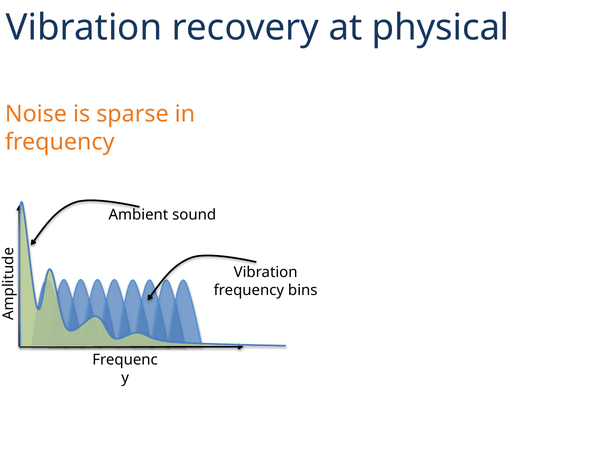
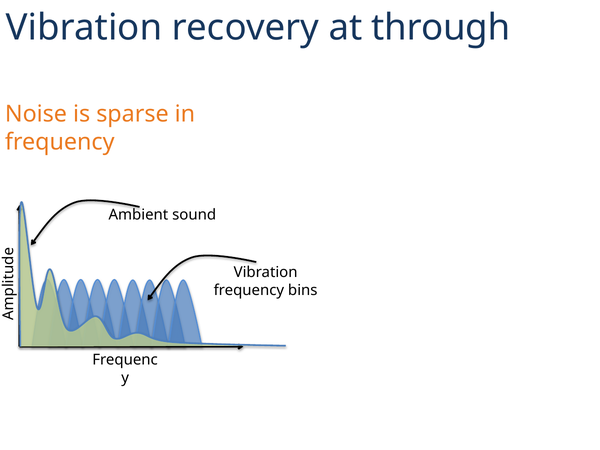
physical: physical -> through (441, 27)
